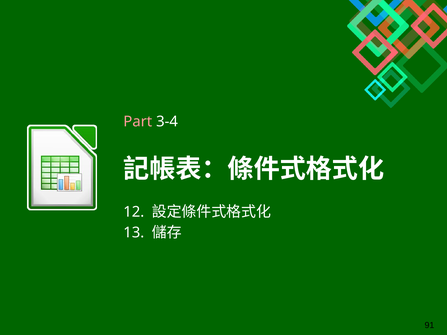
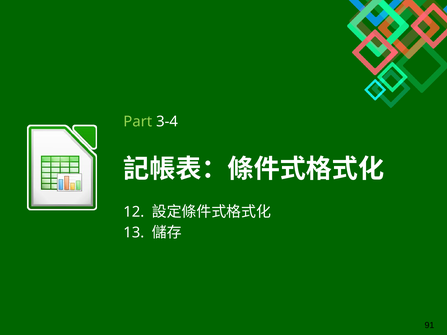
Part colour: pink -> light green (138, 122)
